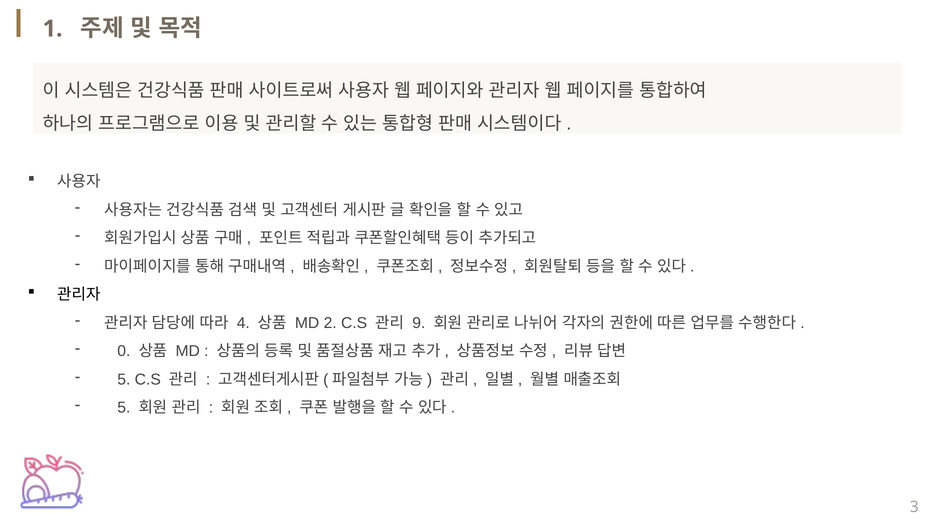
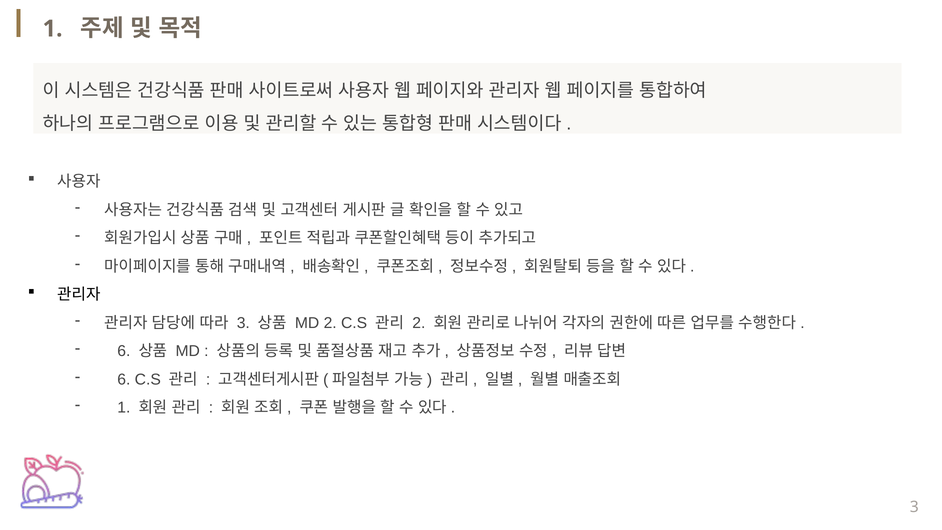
4: 4 -> 3 (243, 323)
9: 9 -> 2 (419, 323)
0: 0 -> 6 (124, 351)
5: 5 -> 6 (124, 379)
5: 5 -> 1 (124, 408)
